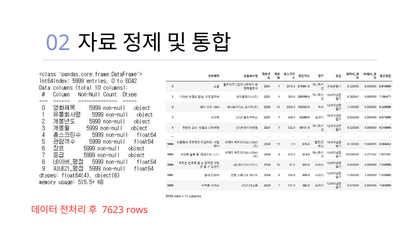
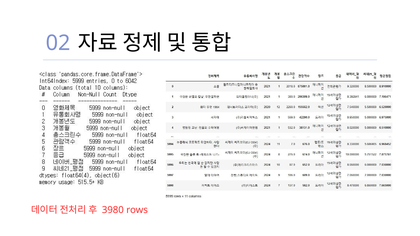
7623: 7623 -> 3980 (113, 210)
